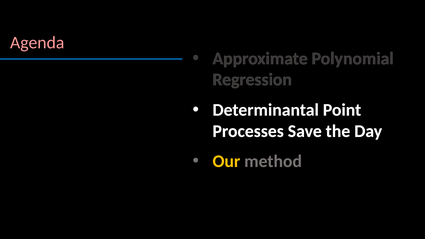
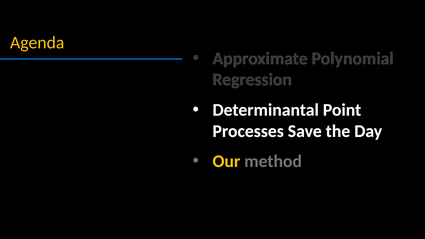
Agenda colour: pink -> yellow (37, 43)
